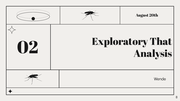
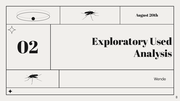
That: That -> Used (161, 42)
